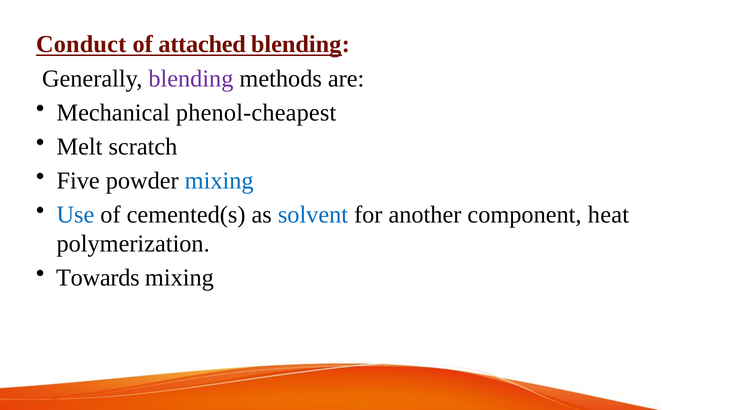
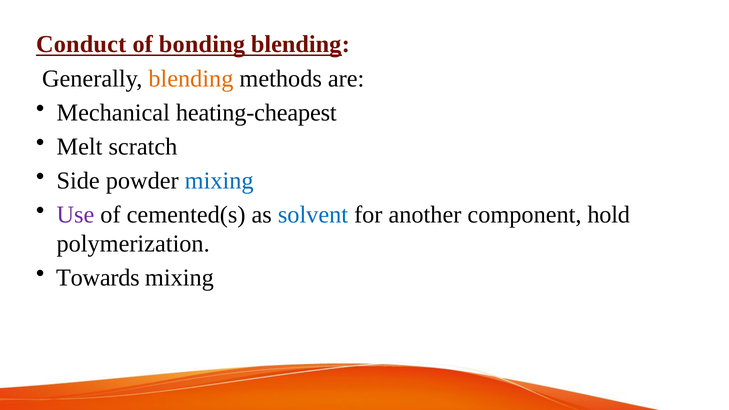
attached: attached -> bonding (202, 44)
blending colour: purple -> orange (191, 79)
phenol-cheapest: phenol-cheapest -> heating-cheapest (256, 113)
Five: Five -> Side (78, 181)
Use colour: blue -> purple (75, 215)
heat: heat -> hold (609, 215)
